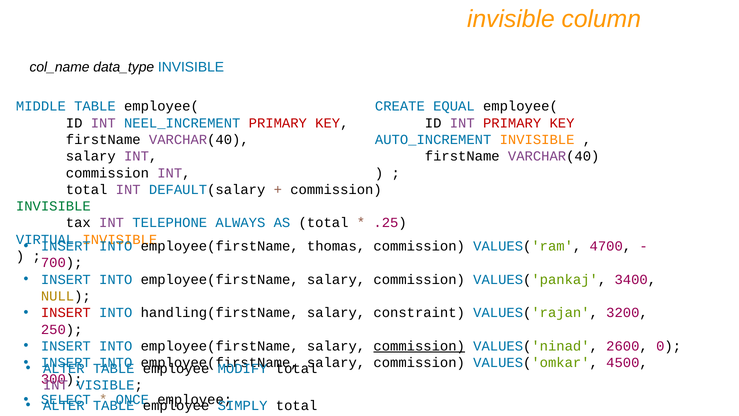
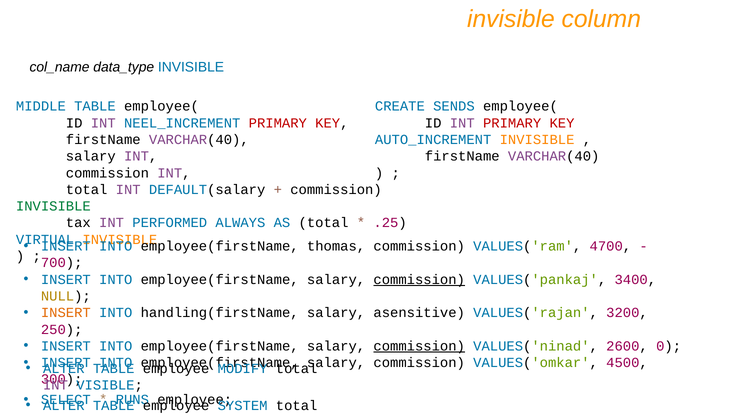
EQUAL: EQUAL -> SENDS (454, 106)
TELEPHONE: TELEPHONE -> PERFORMED (170, 223)
commission underline: none -> present (419, 279)
INSERT colour: red -> orange (66, 313)
constraint: constraint -> asensitive (419, 313)
ONCE: ONCE -> RUNS (132, 399)
SIMPLY: SIMPLY -> SYSTEM (243, 405)
